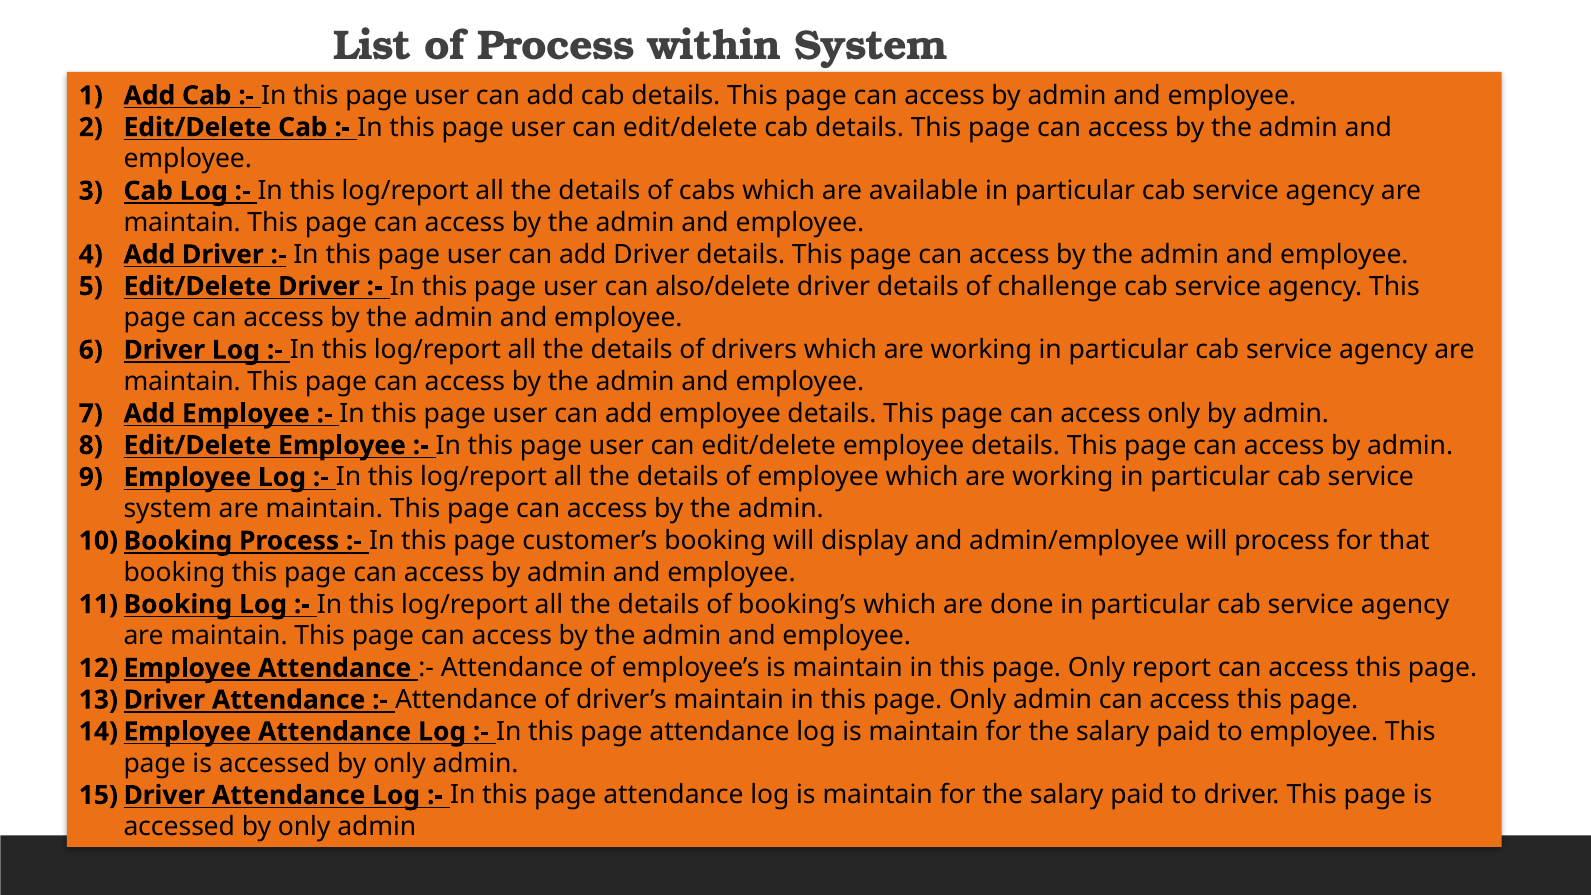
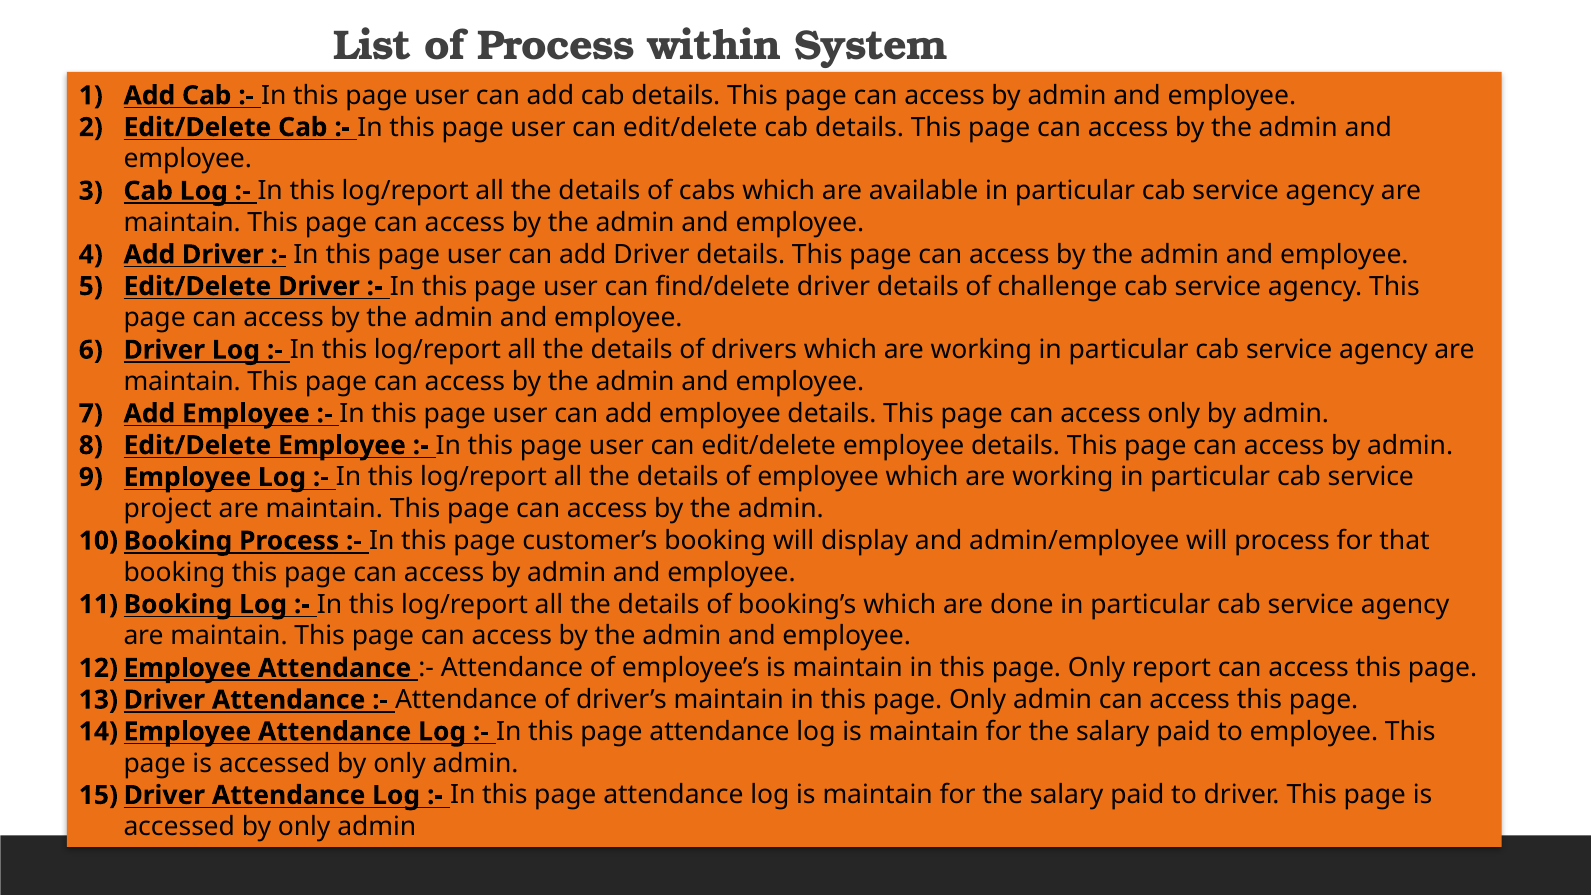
also/delete: also/delete -> find/delete (723, 286)
system: system -> project (168, 509)
